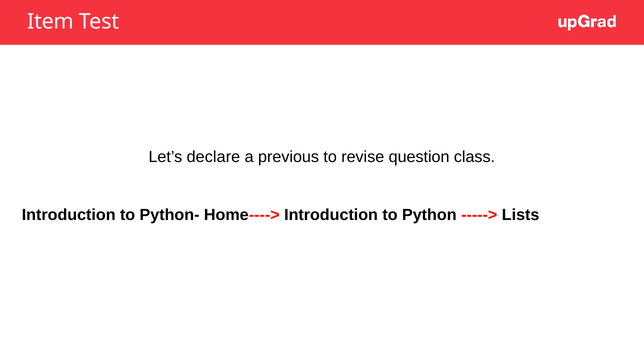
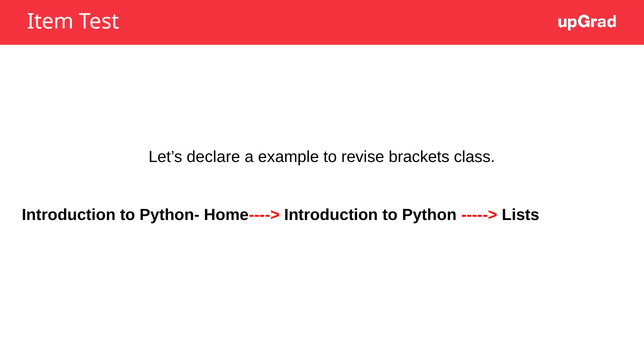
previous: previous -> example (289, 157)
question: question -> brackets (419, 157)
